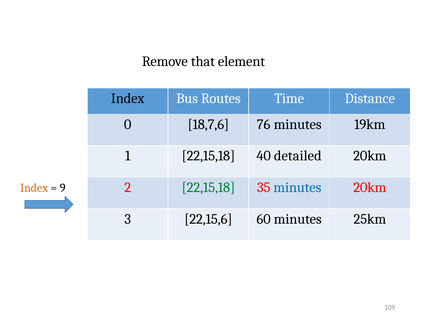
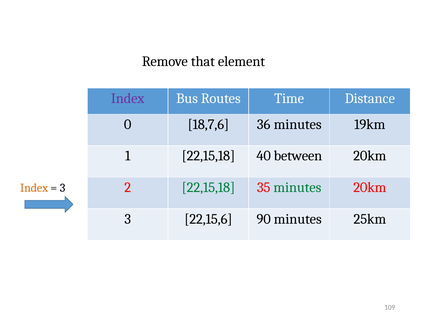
Index colour: black -> purple (128, 98)
76: 76 -> 36 (264, 124)
detailed: detailed -> between (298, 156)
minutes colour: blue -> green (297, 187)
9: 9 -> 3 (63, 188)
60: 60 -> 90 (264, 219)
